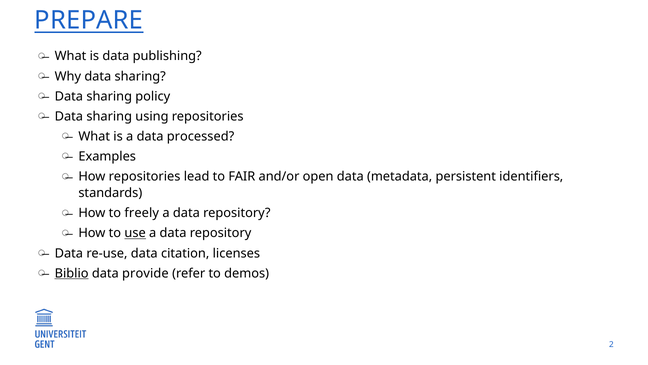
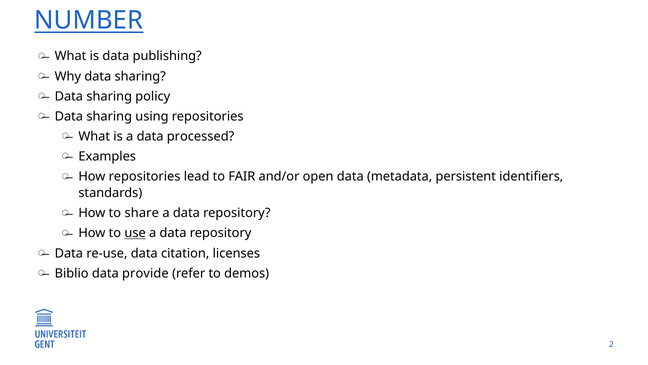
PREPARE: PREPARE -> NUMBER (89, 20)
freely: freely -> share (142, 213)
Biblio underline: present -> none (72, 273)
